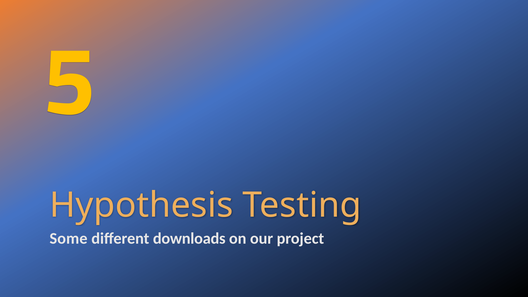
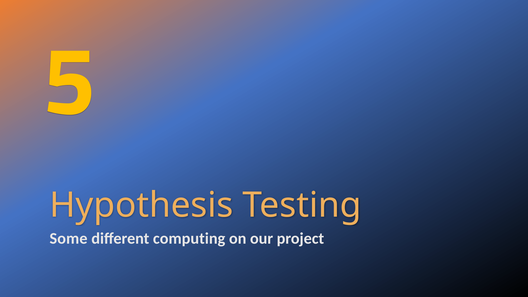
downloads: downloads -> computing (189, 239)
